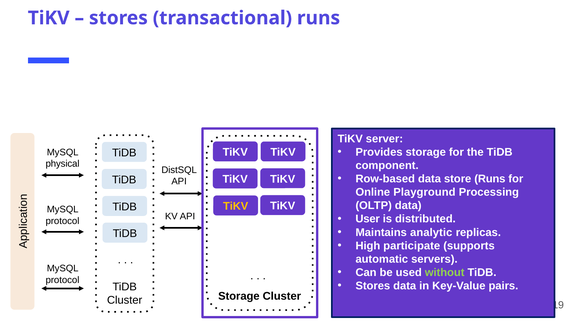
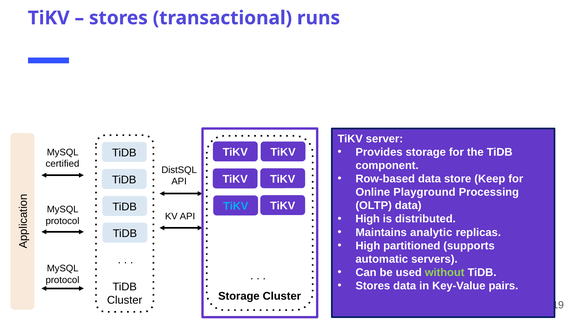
physical: physical -> certified (62, 164)
store Runs: Runs -> Keep (490, 179)
TiKV colour: yellow -> light blue (236, 206)
User: User -> High (368, 219)
participate: participate -> partitioned (412, 246)
